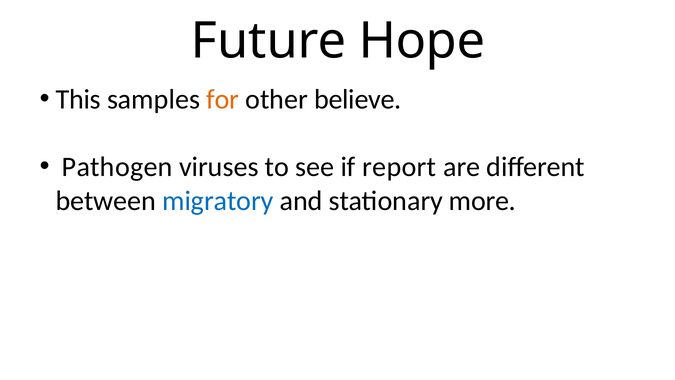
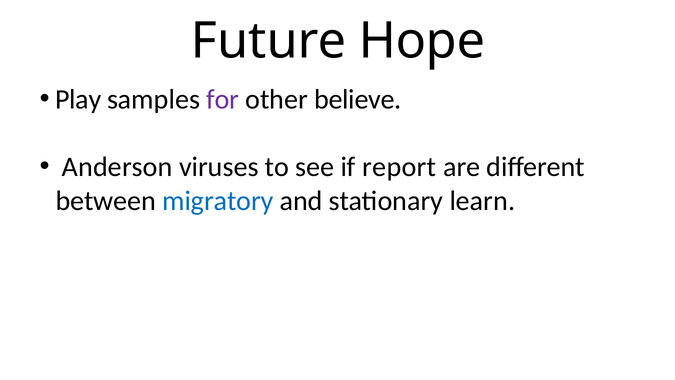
This: This -> Play (78, 100)
for colour: orange -> purple (223, 100)
Pathogen: Pathogen -> Anderson (117, 167)
more: more -> learn (482, 201)
